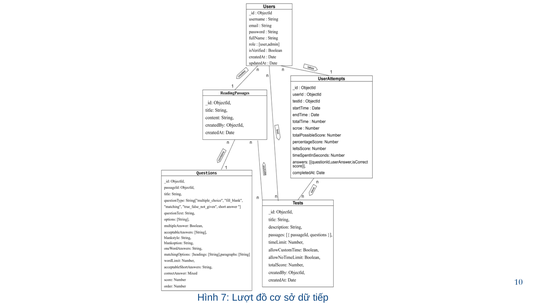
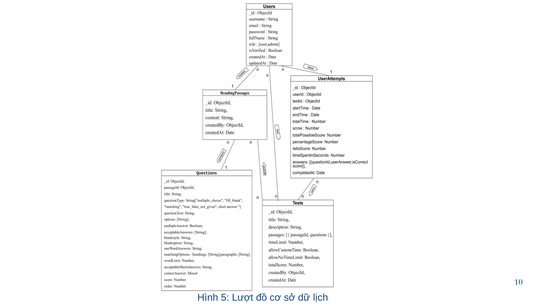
7: 7 -> 5 (225, 297)
tiếp: tiếp -> lịch (321, 297)
